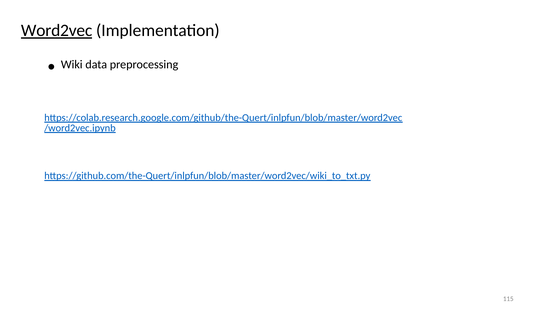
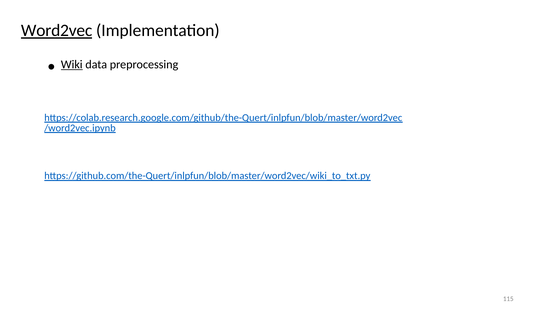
Wiki underline: none -> present (72, 65)
